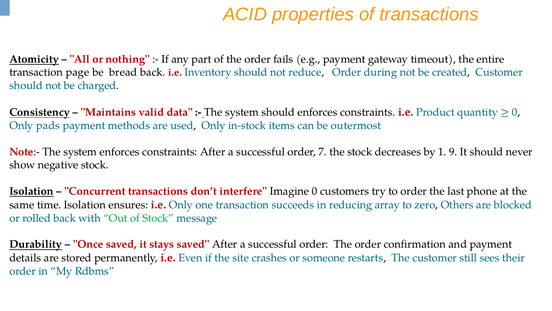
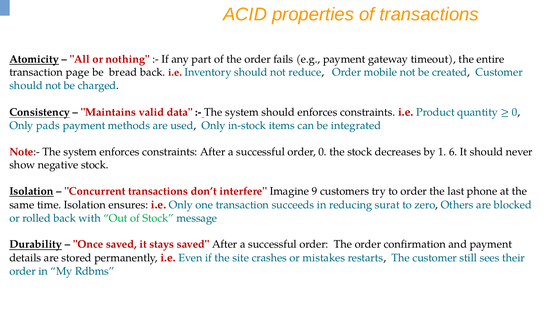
during: during -> mobile (380, 72)
outermost: outermost -> integrated (356, 125)
order 7: 7 -> 0 (323, 151)
9: 9 -> 6 (453, 151)
Imagine 0: 0 -> 9 (315, 191)
array: array -> surat (387, 205)
someone: someone -> mistakes (324, 258)
